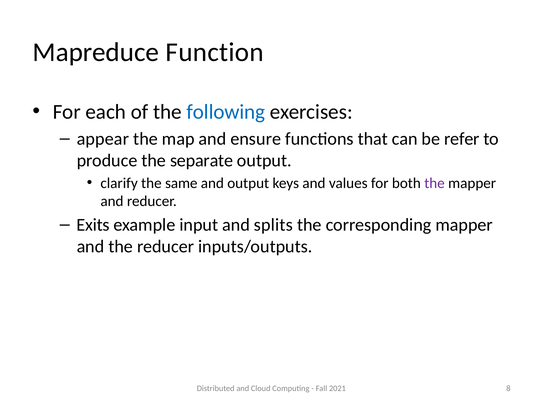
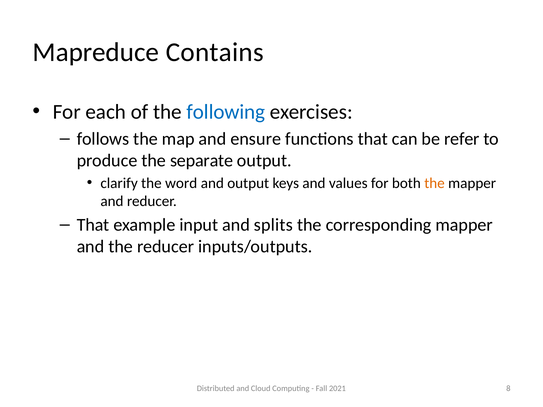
Function: Function -> Contains (215, 52)
appear: appear -> follows (103, 139)
same: same -> word (181, 183)
the colour: purple -> orange (435, 183)
Exits: Exits -> That (93, 225)
